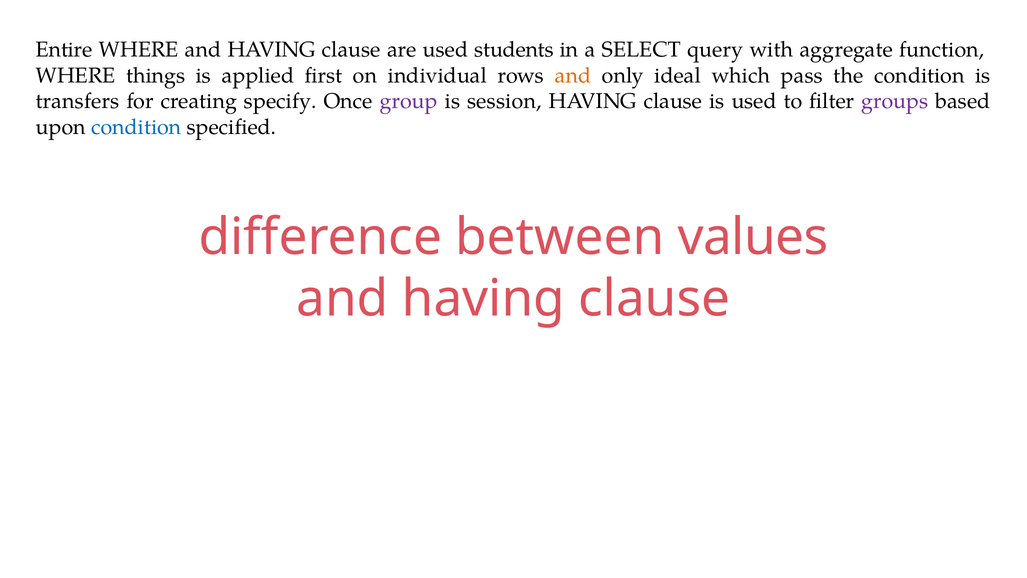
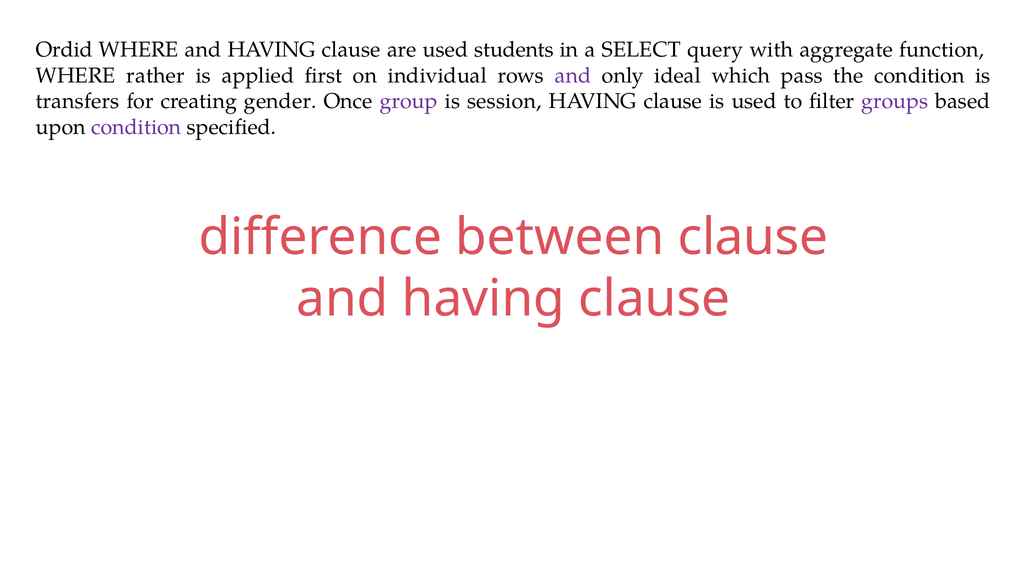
Entire: Entire -> Ordid (64, 50)
things: things -> rather (156, 76)
and colour: orange -> purple (573, 76)
specify: specify -> gender (280, 101)
condition colour: blue -> purple (136, 127)
between values: values -> clause (753, 237)
